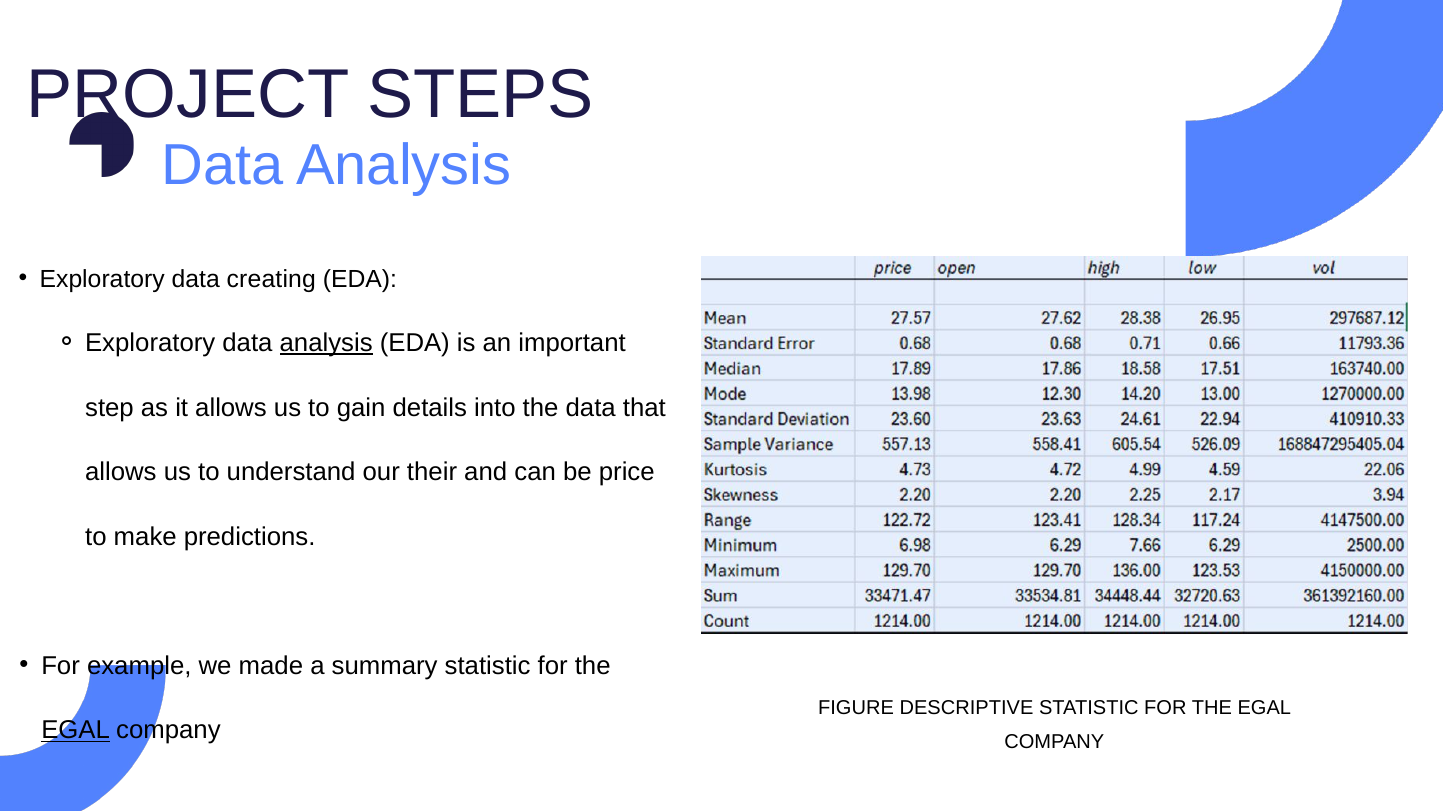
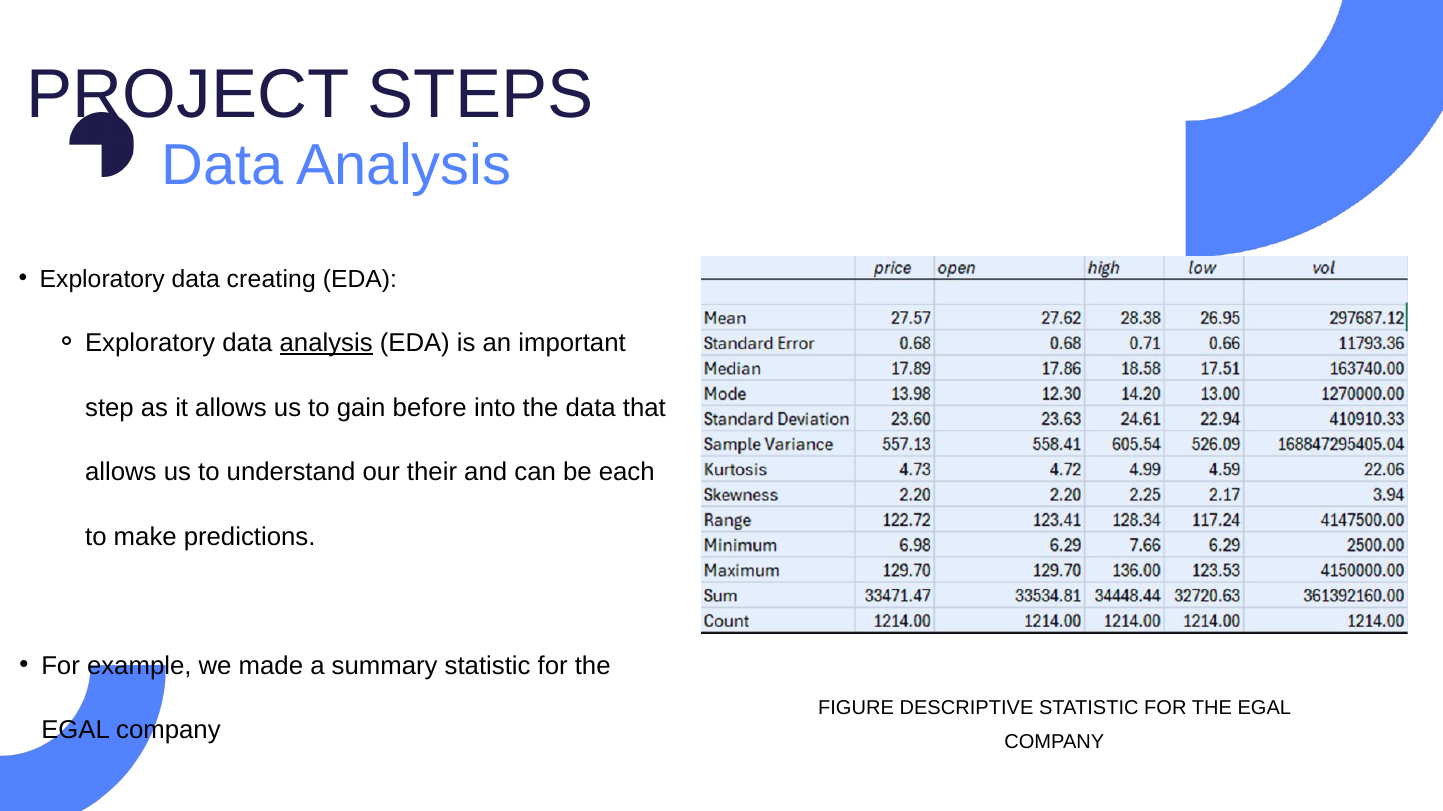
details: details -> before (430, 408)
price: price -> each (627, 473)
EGAL underline: present -> none (76, 731)
